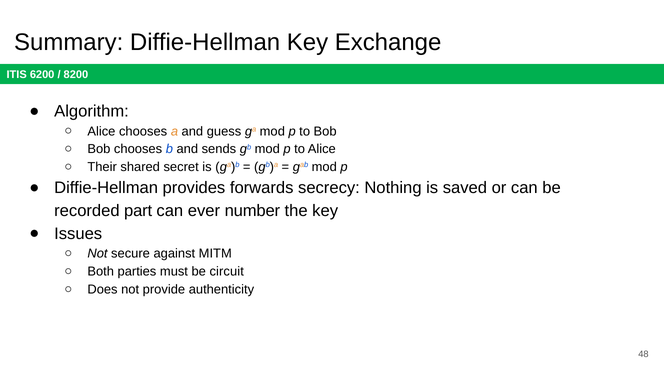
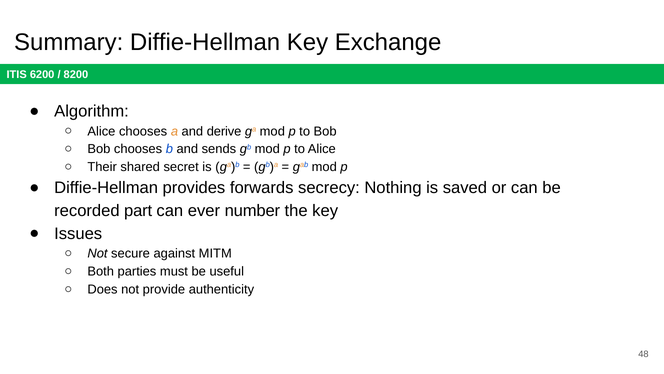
guess: guess -> derive (224, 131)
circuit: circuit -> useful (227, 271)
